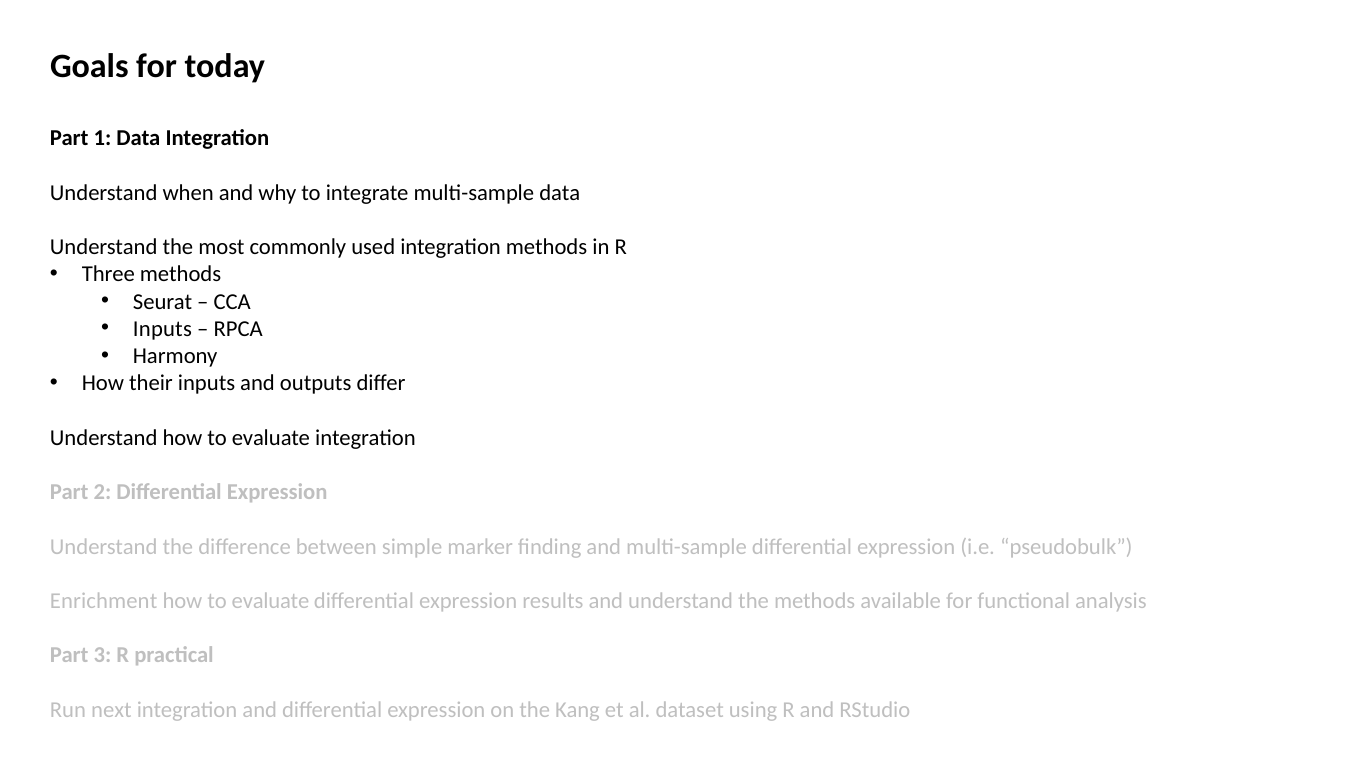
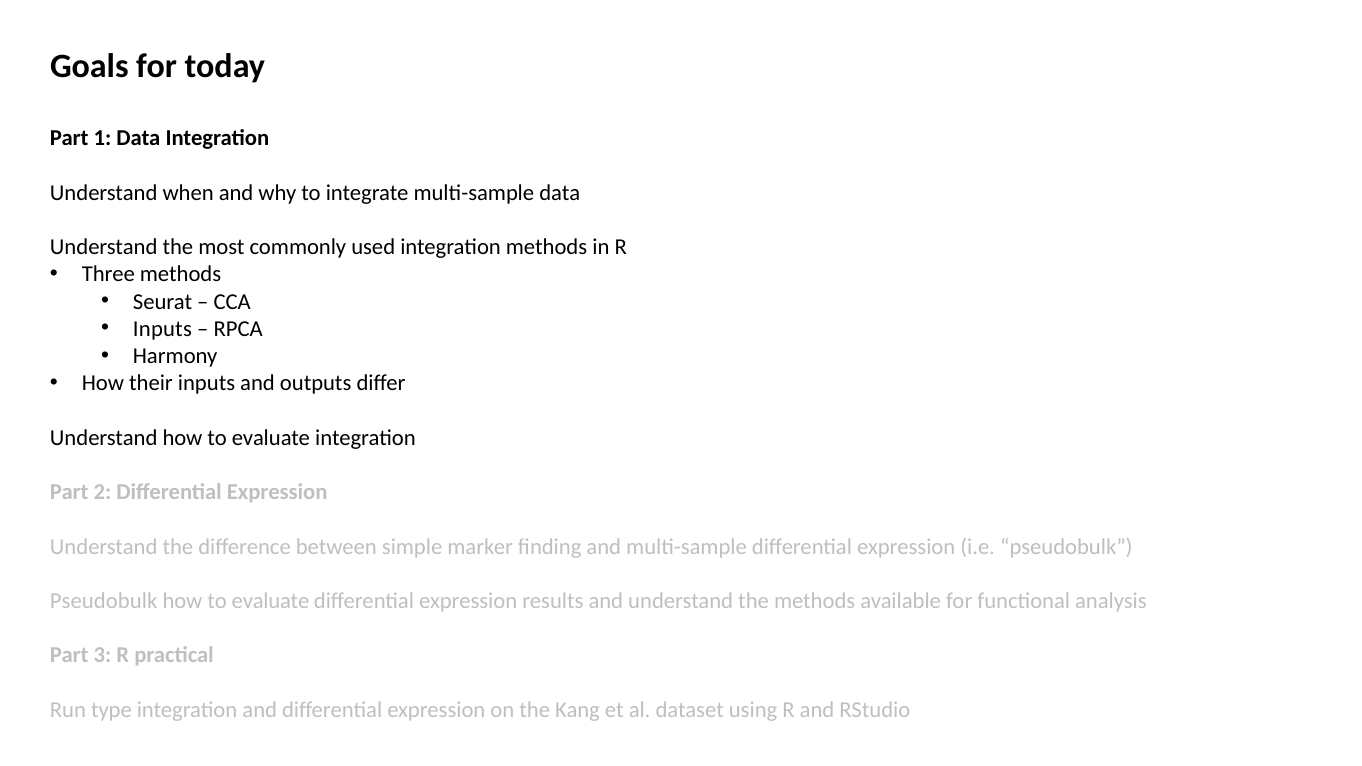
Enrichment: Enrichment -> Pseudobulk (104, 601)
next: next -> type (111, 710)
